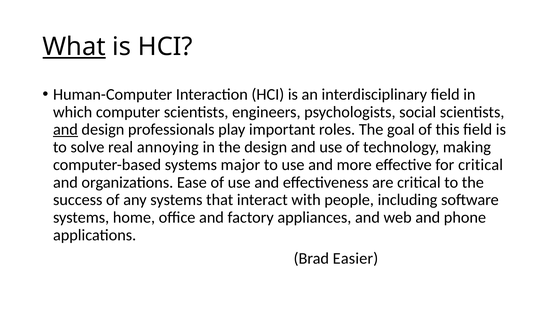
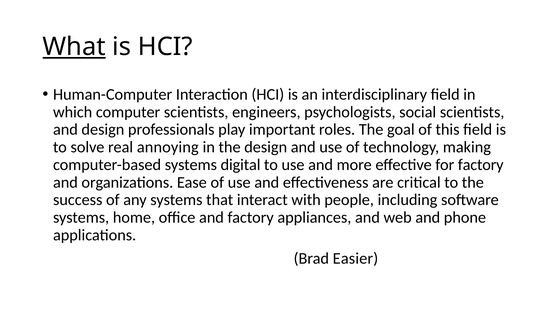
and underline: present -> none (65, 130)
major: major -> digital (241, 165)
for critical: critical -> factory (481, 165)
